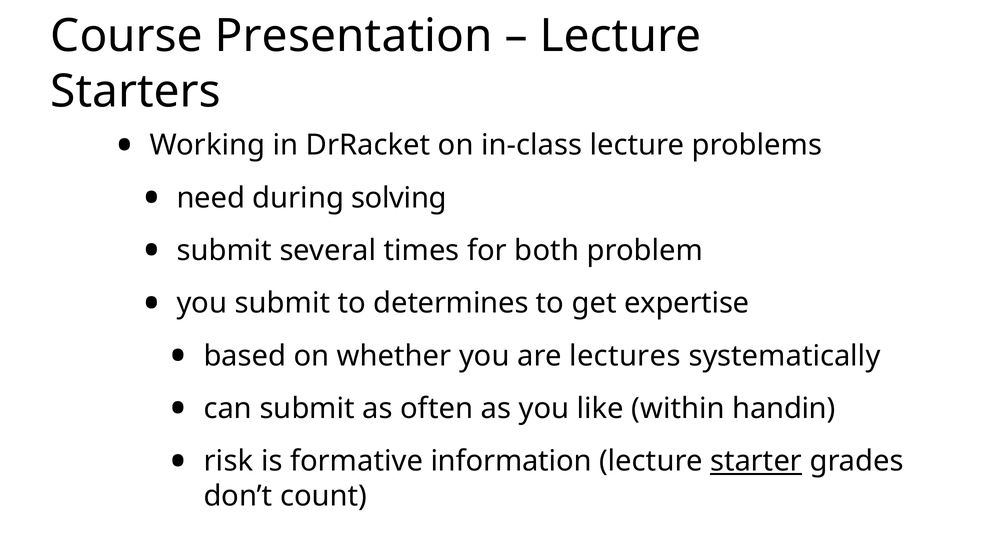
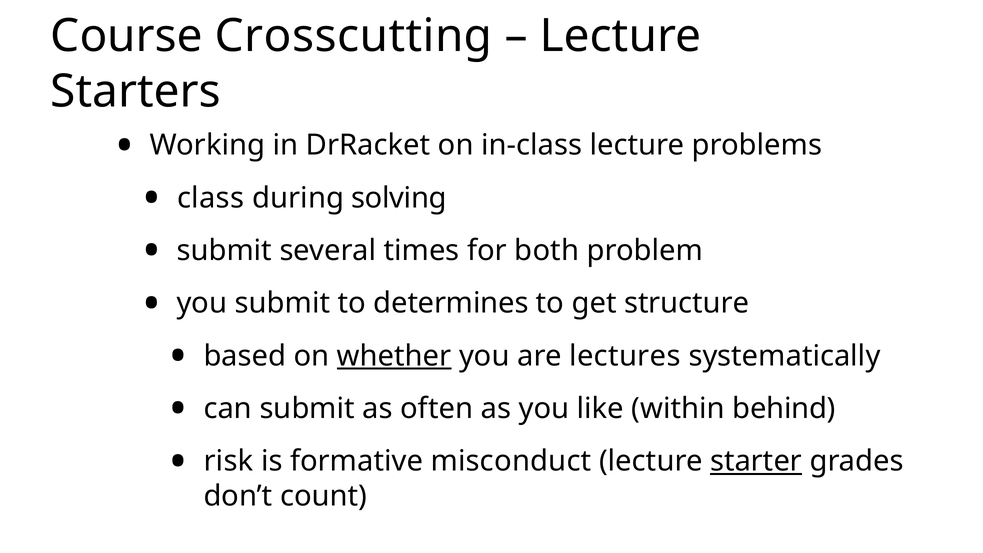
Presentation: Presentation -> Crosscutting (354, 36)
need: need -> class (211, 198)
expertise: expertise -> structure (687, 303)
whether underline: none -> present (394, 356)
handin: handin -> behind (784, 409)
information: information -> misconduct (511, 461)
